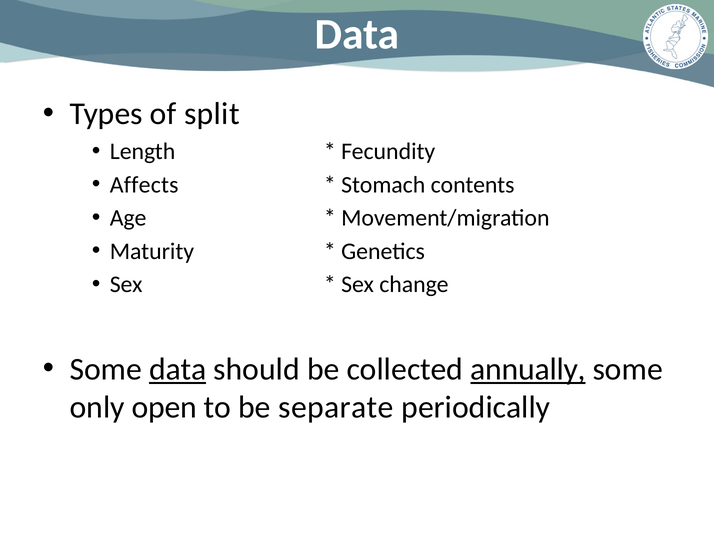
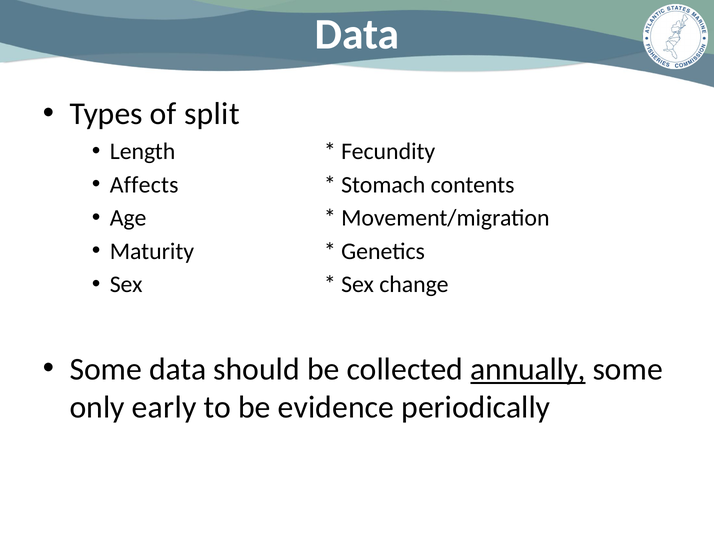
data underline: present -> none (178, 370)
open: open -> early (164, 408)
separate: separate -> evidence (336, 408)
